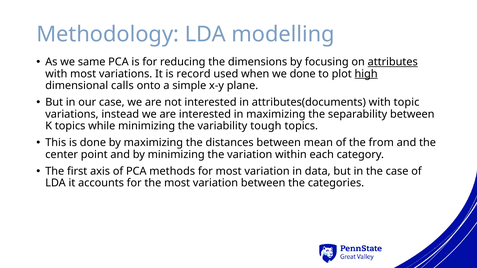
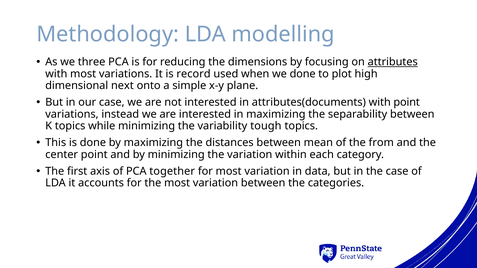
same: same -> three (92, 62)
high underline: present -> none (366, 74)
calls: calls -> next (122, 86)
with topic: topic -> point (407, 102)
methods: methods -> together (172, 171)
